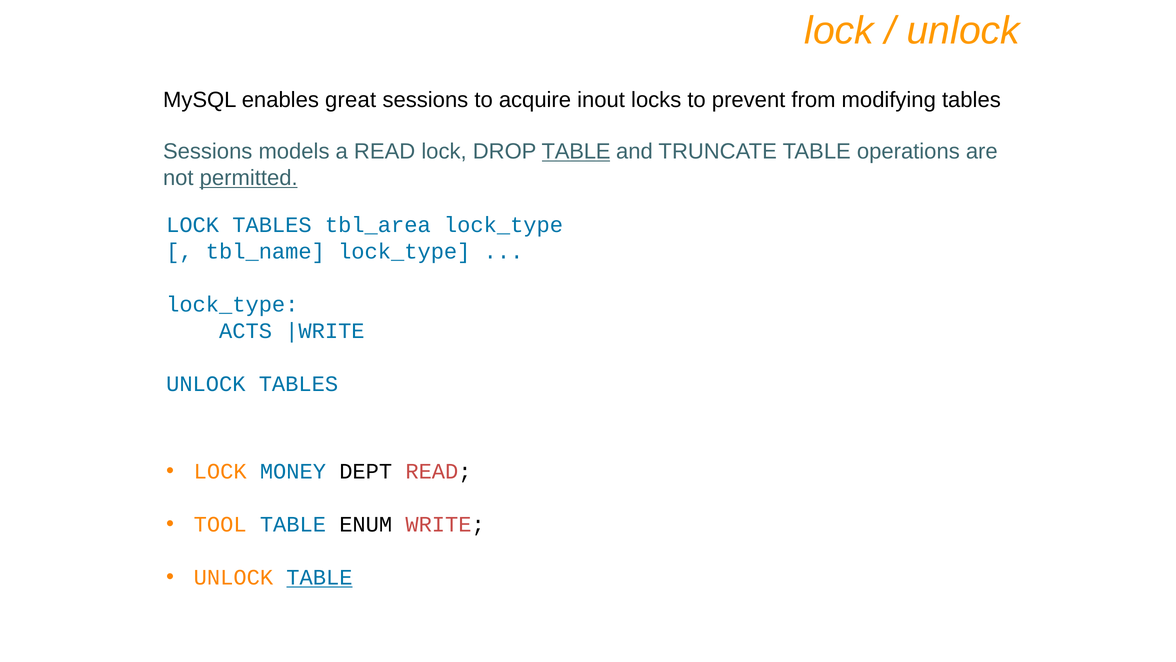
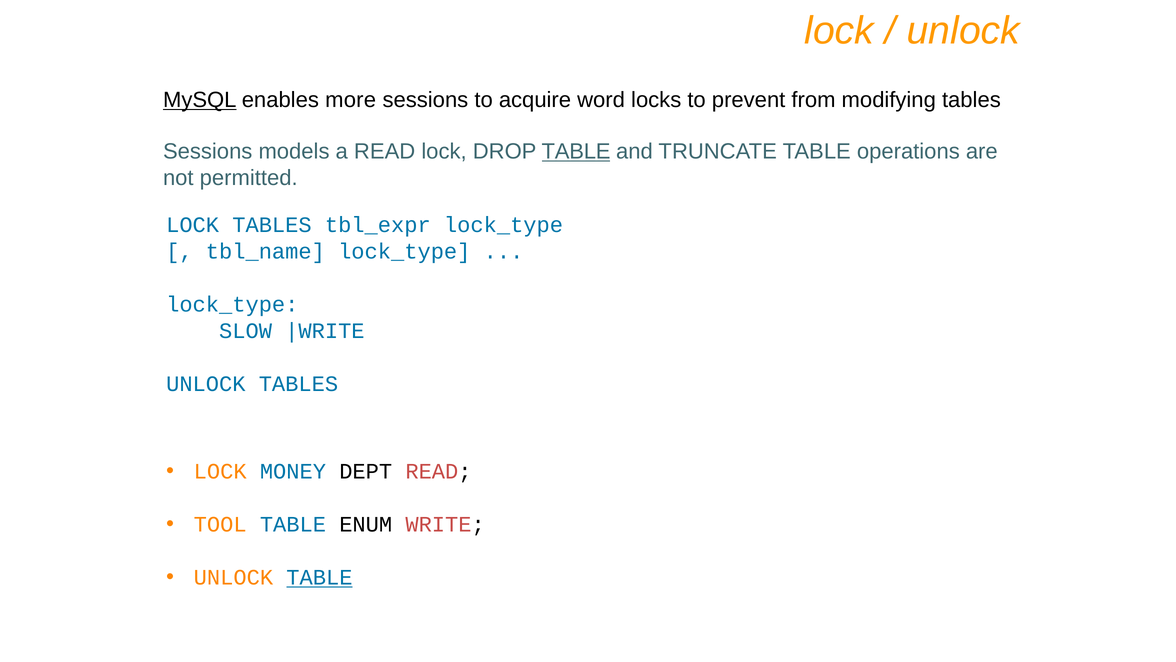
MySQL underline: none -> present (200, 100)
great: great -> more (351, 100)
inout: inout -> word (601, 100)
permitted underline: present -> none (249, 178)
tbl_area: tbl_area -> tbl_expr (378, 225)
ACTS: ACTS -> SLOW (246, 331)
